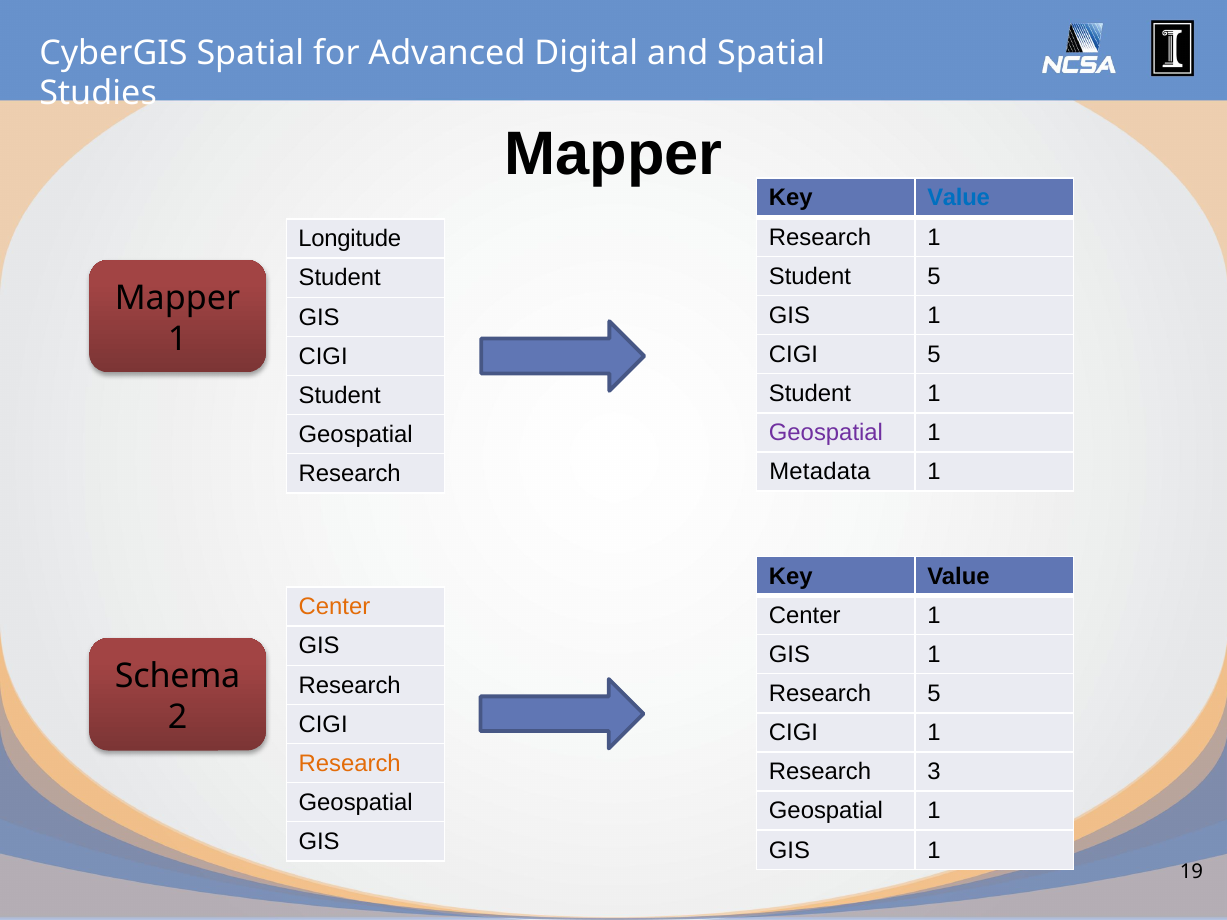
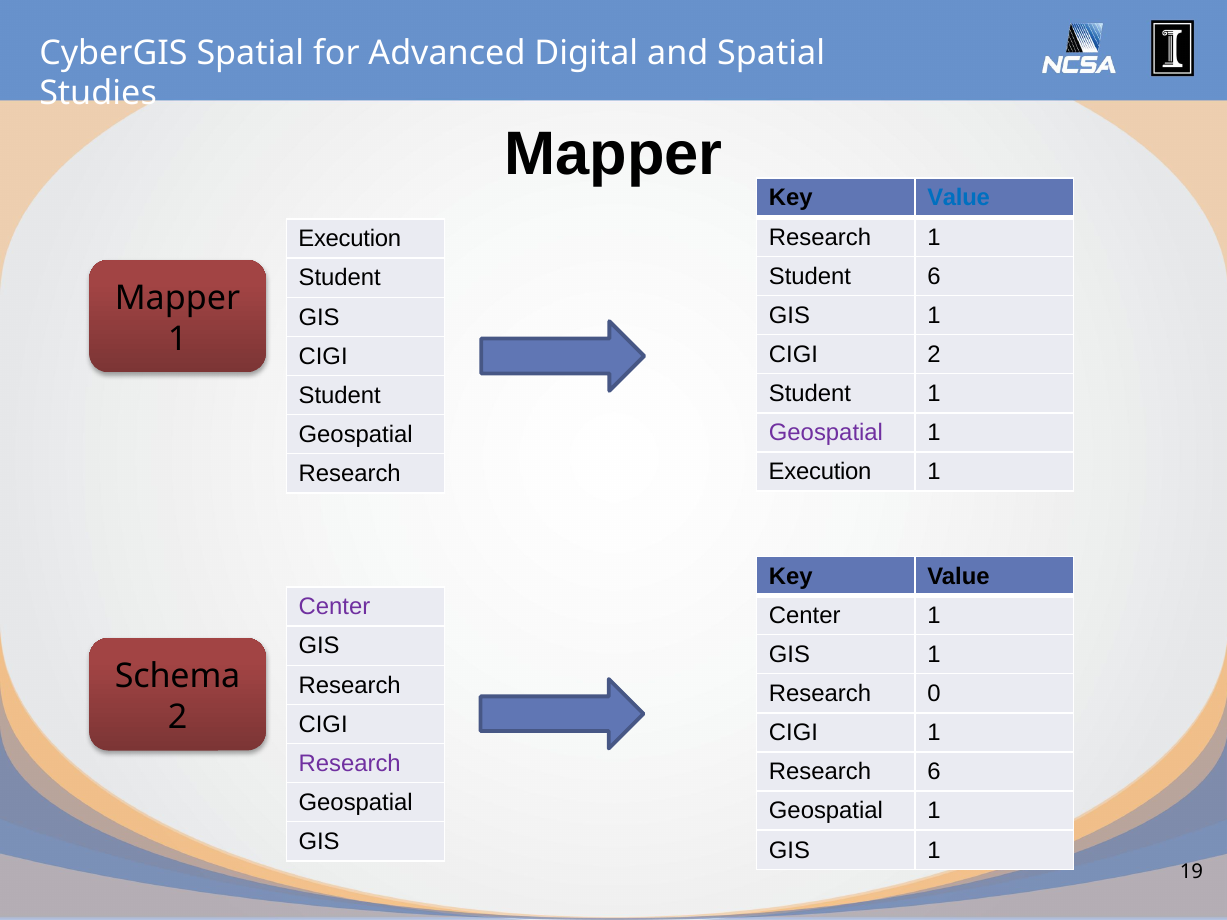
Longitude: Longitude -> Execution (350, 239)
Student 5: 5 -> 6 (934, 276)
CIGI 5: 5 -> 2 (934, 355)
Metadata: Metadata -> Execution (820, 472)
Center colour: orange -> purple (334, 607)
Research 5: 5 -> 0 (934, 694)
Research colour: orange -> purple (350, 764)
Research 3: 3 -> 6 (934, 772)
